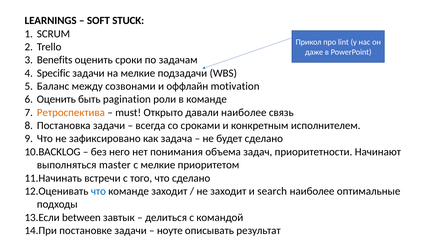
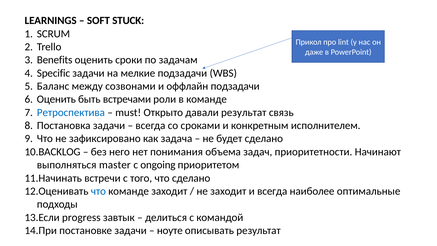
оффлайн motivation: motivation -> подзадачи (235, 86)
pagination: pagination -> встречами (127, 99)
Ретроспектива colour: orange -> blue (71, 112)
давали наиболее: наиболее -> результат (244, 112)
с мелкие: мелкие -> ongoing (158, 165)
и search: search -> всегда (272, 191)
between: between -> progress (81, 217)
